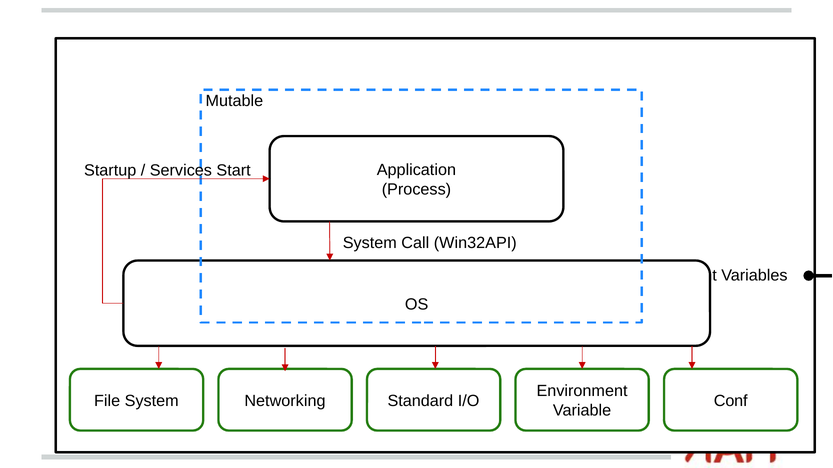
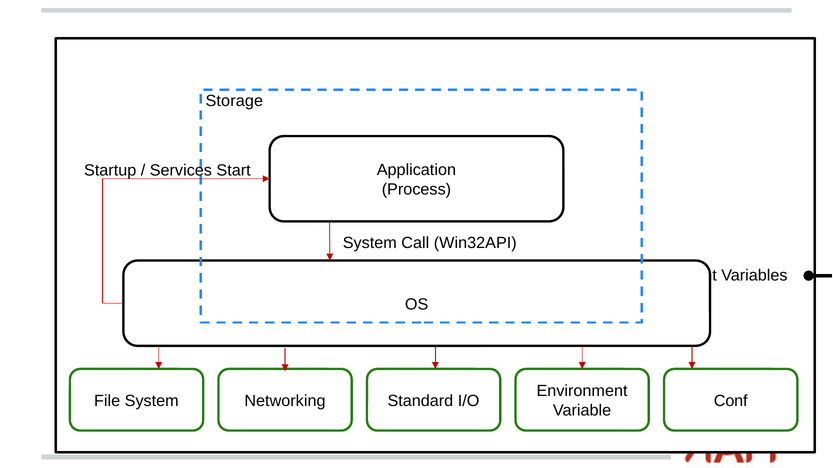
Mutable: Mutable -> Storage (234, 101)
